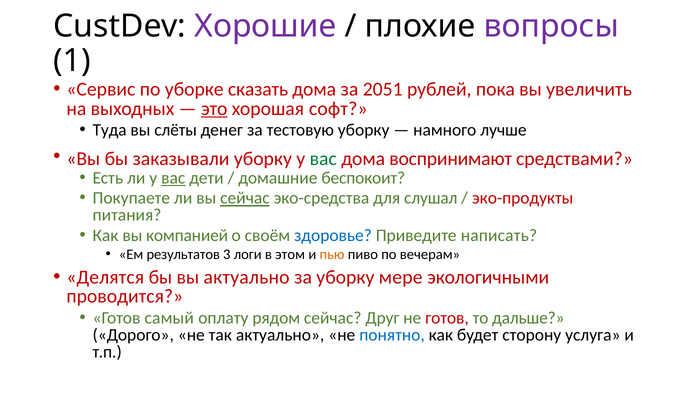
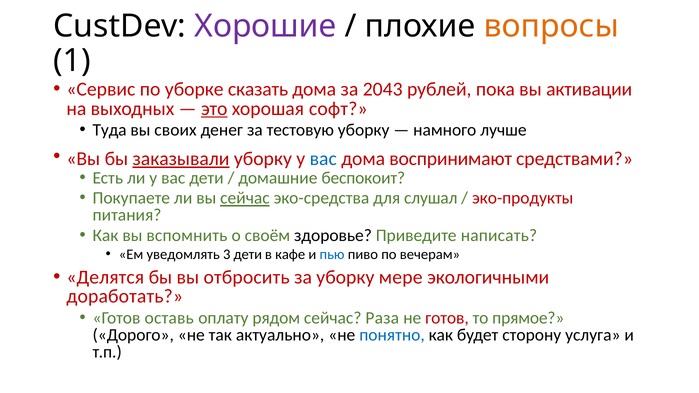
вопросы colour: purple -> orange (551, 26)
2051: 2051 -> 2043 (383, 89)
увеличить: увеличить -> активации (589, 89)
слёты: слёты -> своих (176, 130)
заказывали underline: none -> present (181, 159)
вас colour: green -> blue (323, 159)
вас underline: present -> none (173, 178)
компанией: компанией -> вспомнить (187, 236)
здоровье colour: blue -> black (333, 236)
результатов: результатов -> уведомлять (183, 255)
3 логи: логи -> дети (248, 255)
этом: этом -> кафе (290, 255)
пью colour: orange -> blue (332, 255)
вы актуально: актуально -> отбросить (247, 277)
проводится: проводится -> доработать (125, 297)
самый: самый -> оставь (169, 318)
Друг: Друг -> Раза (382, 318)
дальше: дальше -> прямое (528, 318)
